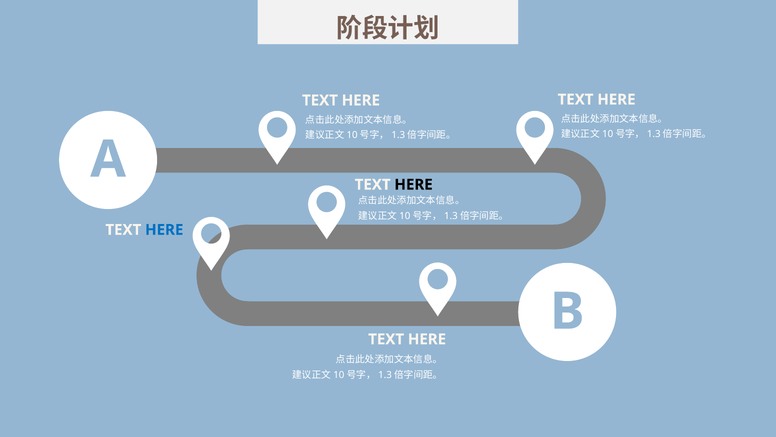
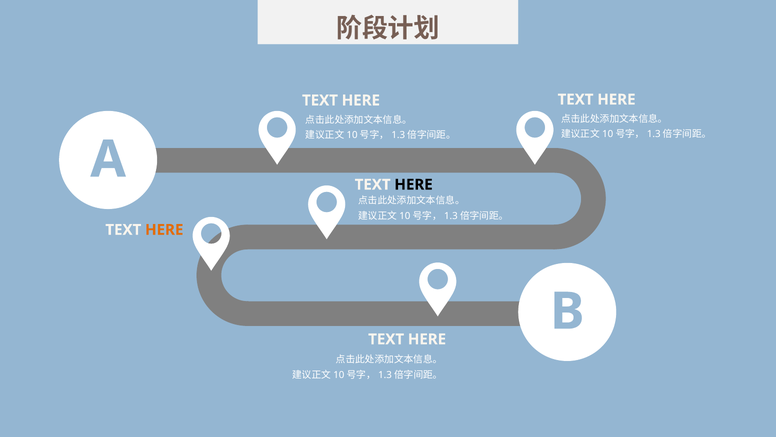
HERE colour: blue -> orange (164, 230)
